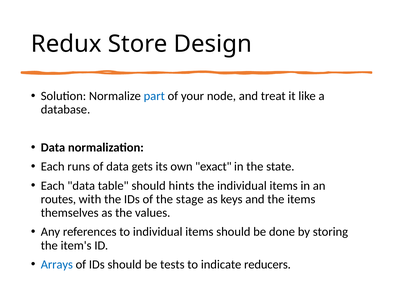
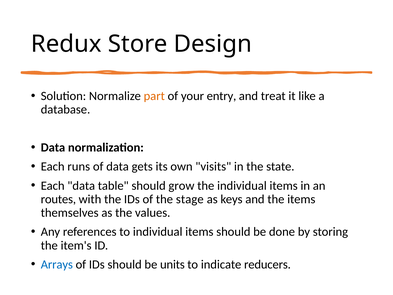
part colour: blue -> orange (154, 96)
node: node -> entry (222, 96)
exact: exact -> visits (213, 166)
hints: hints -> grow (181, 185)
tests: tests -> units (172, 264)
